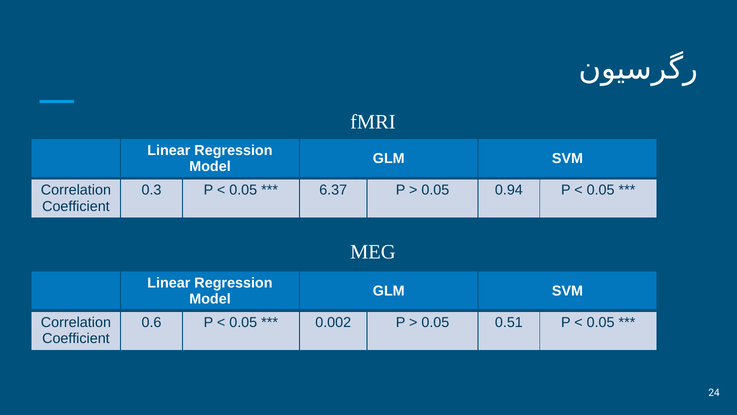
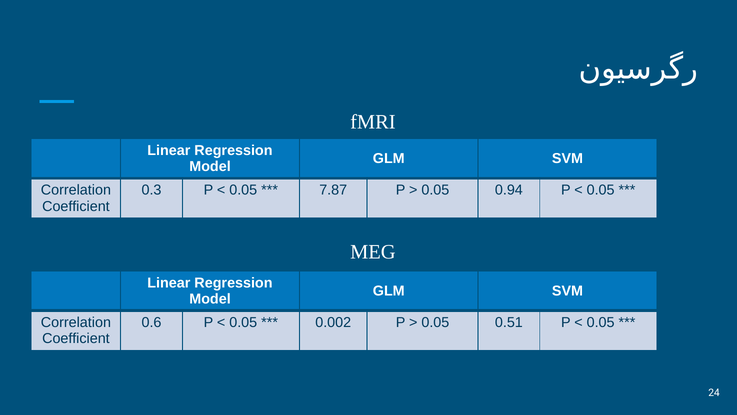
6.37: 6.37 -> 7.87 (333, 190)
